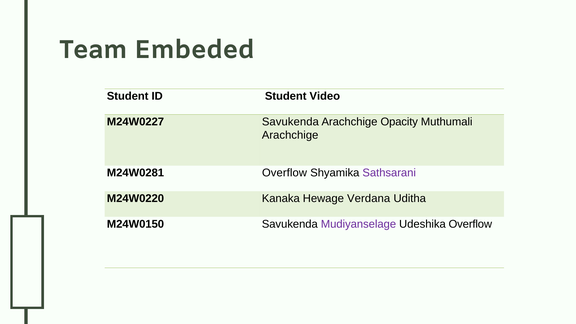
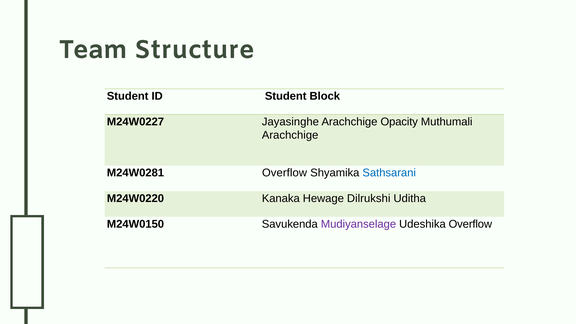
Embeded: Embeded -> Structure (195, 50)
Video: Video -> Block (325, 96)
M24W0227 Savukenda: Savukenda -> Jayasinghe (290, 122)
Sathsarani colour: purple -> blue (389, 173)
Verdana: Verdana -> Dilrukshi (369, 199)
